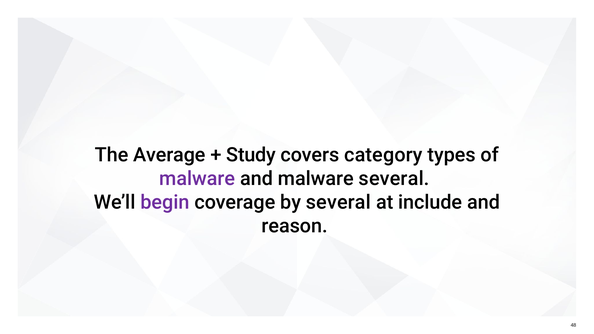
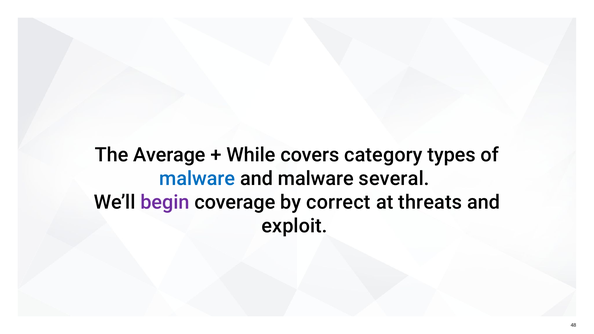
Study: Study -> While (251, 155)
malware colour: purple -> blue (197, 179)
by several: several -> correct (338, 202)
include: include -> threats (430, 202)
reason: reason -> exploit (295, 226)
